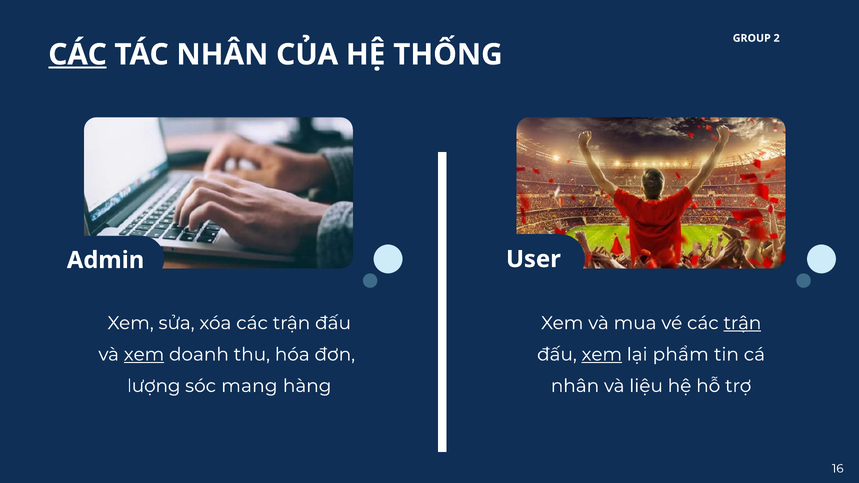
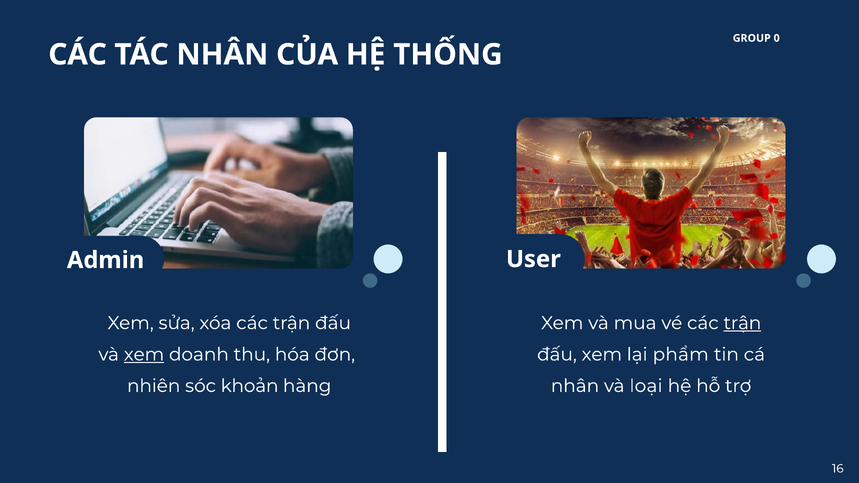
2: 2 -> 0 (777, 38)
CÁC underline: present -> none (78, 55)
xem underline: present -> none (602, 355)
lượng: lượng -> nhiên (154, 386)
mang: mang -> khoản (250, 386)
liệu: liệu -> loại (646, 386)
